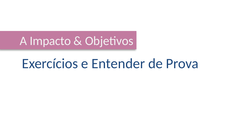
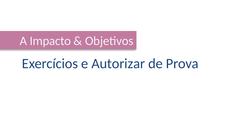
Entender: Entender -> Autorizar (118, 63)
